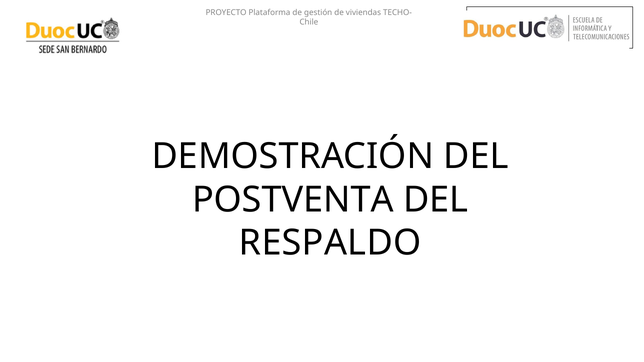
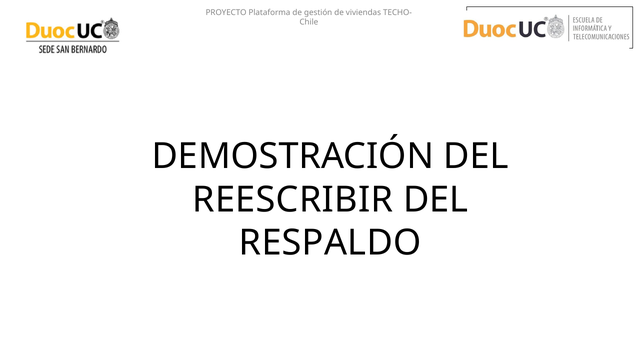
POSTVENTA: POSTVENTA -> REESCRIBIR (293, 200)
